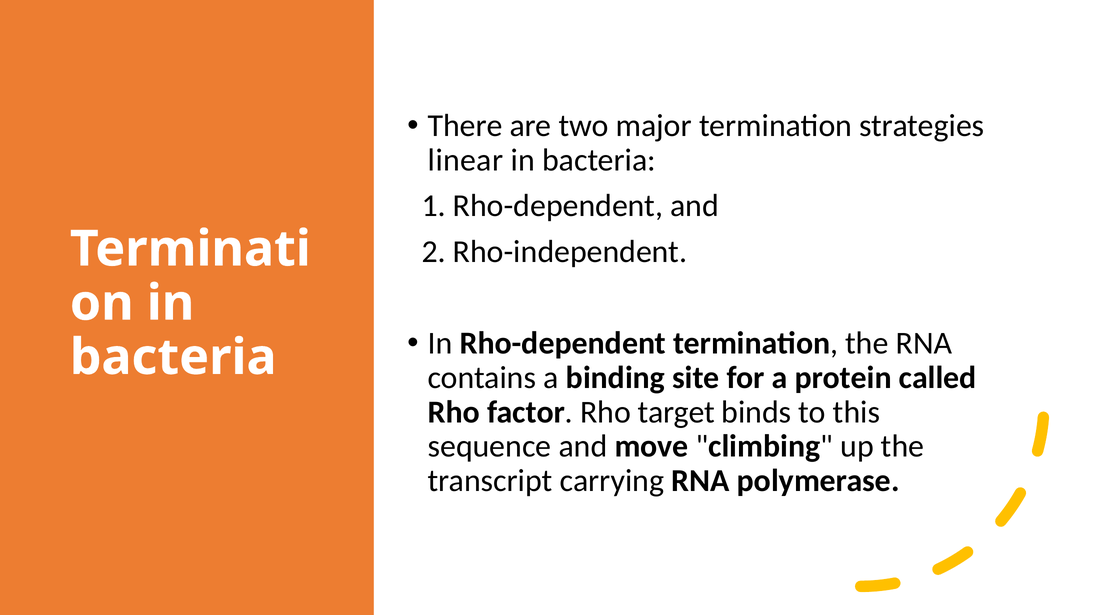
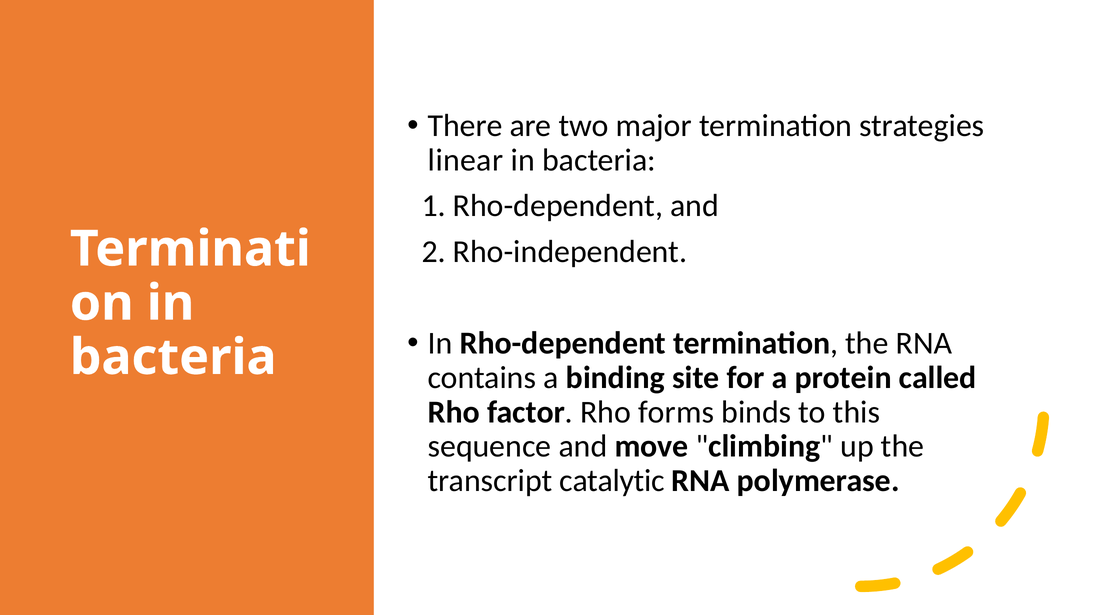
target: target -> forms (676, 412)
carrying: carrying -> catalytic (612, 481)
